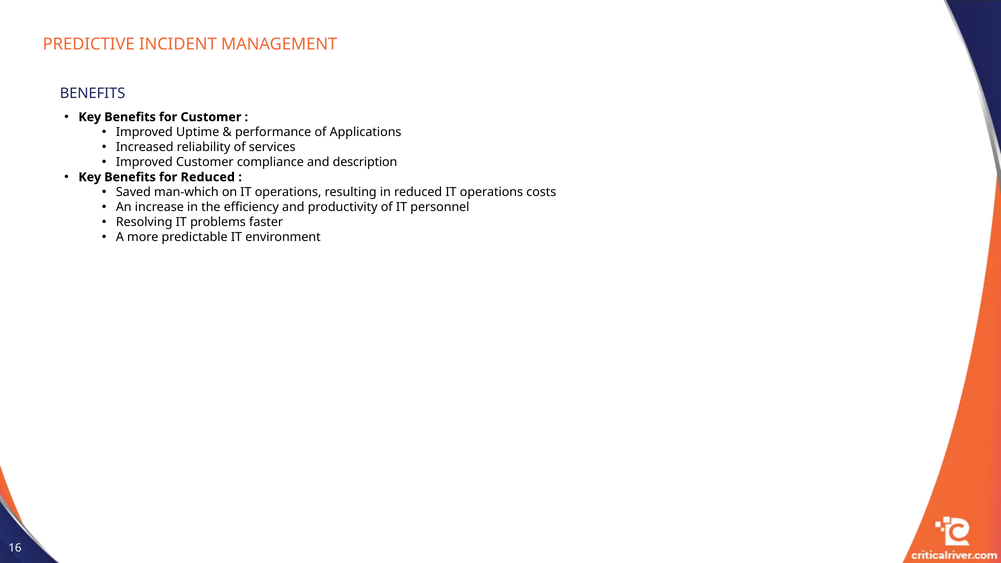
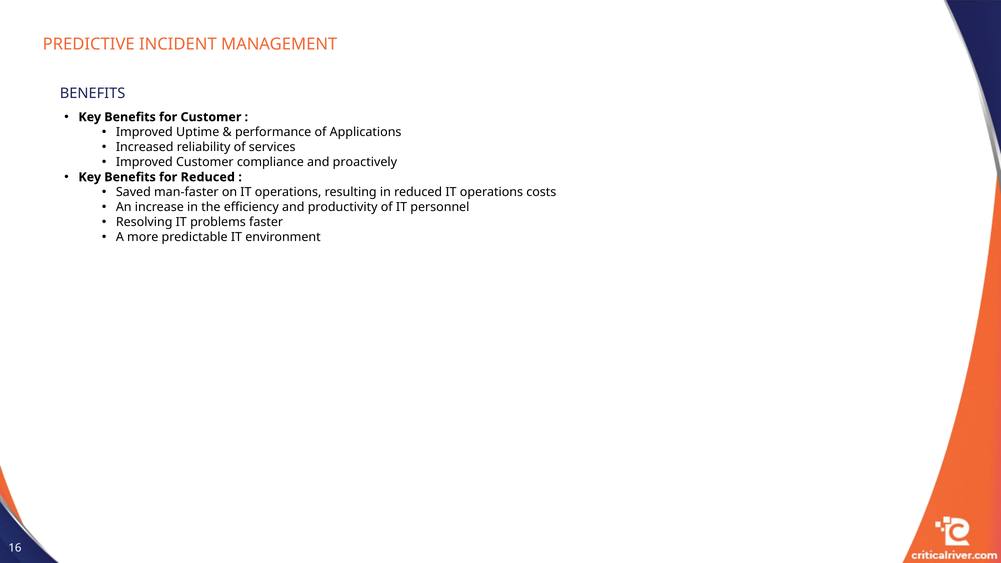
description: description -> proactively (365, 162)
man-which: man-which -> man-faster (186, 192)
